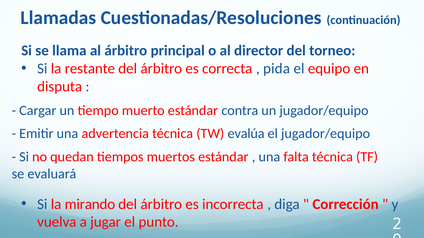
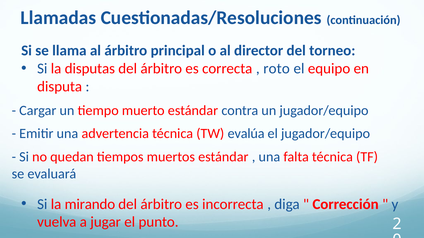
restante: restante -> disputas (90, 69)
pida: pida -> roto (277, 69)
